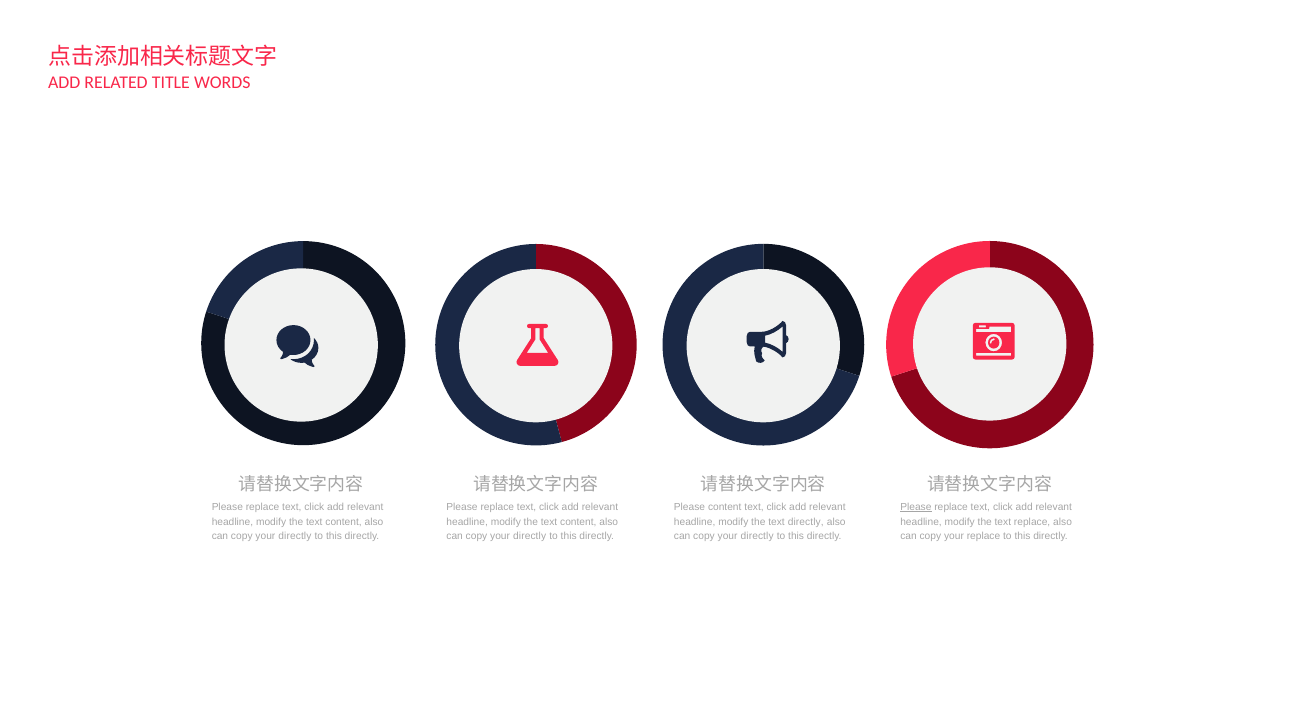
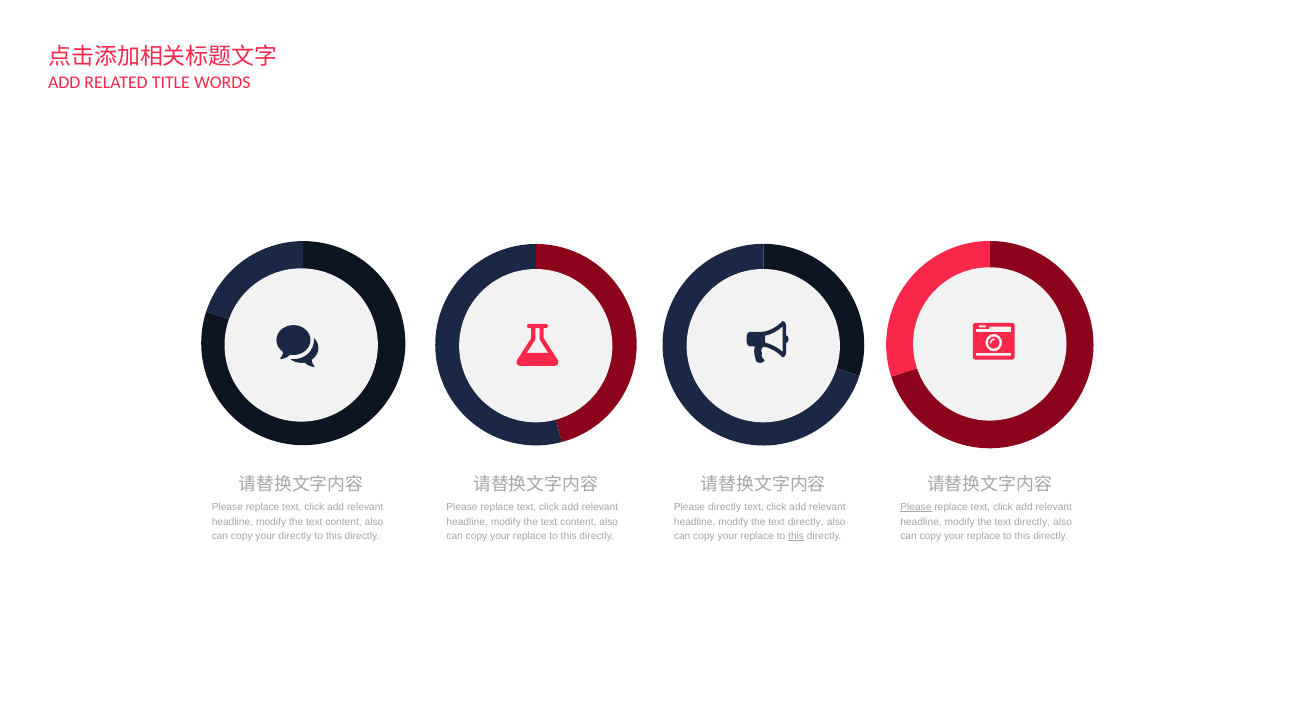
Please content: content -> directly (725, 507)
replace: replace -> directly (1032, 522)
directly: directly -> replace (530, 536)
directly: directly -> replace (757, 536)
this underline: none -> present (796, 536)
